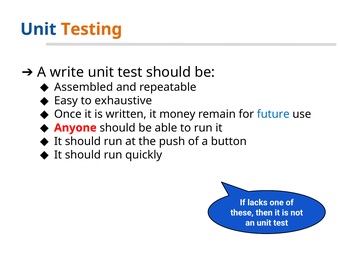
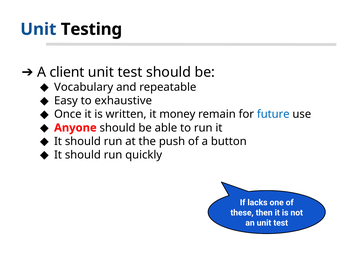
Testing colour: orange -> black (91, 29)
write: write -> client (67, 72)
Assembled: Assembled -> Vocabulary (84, 87)
